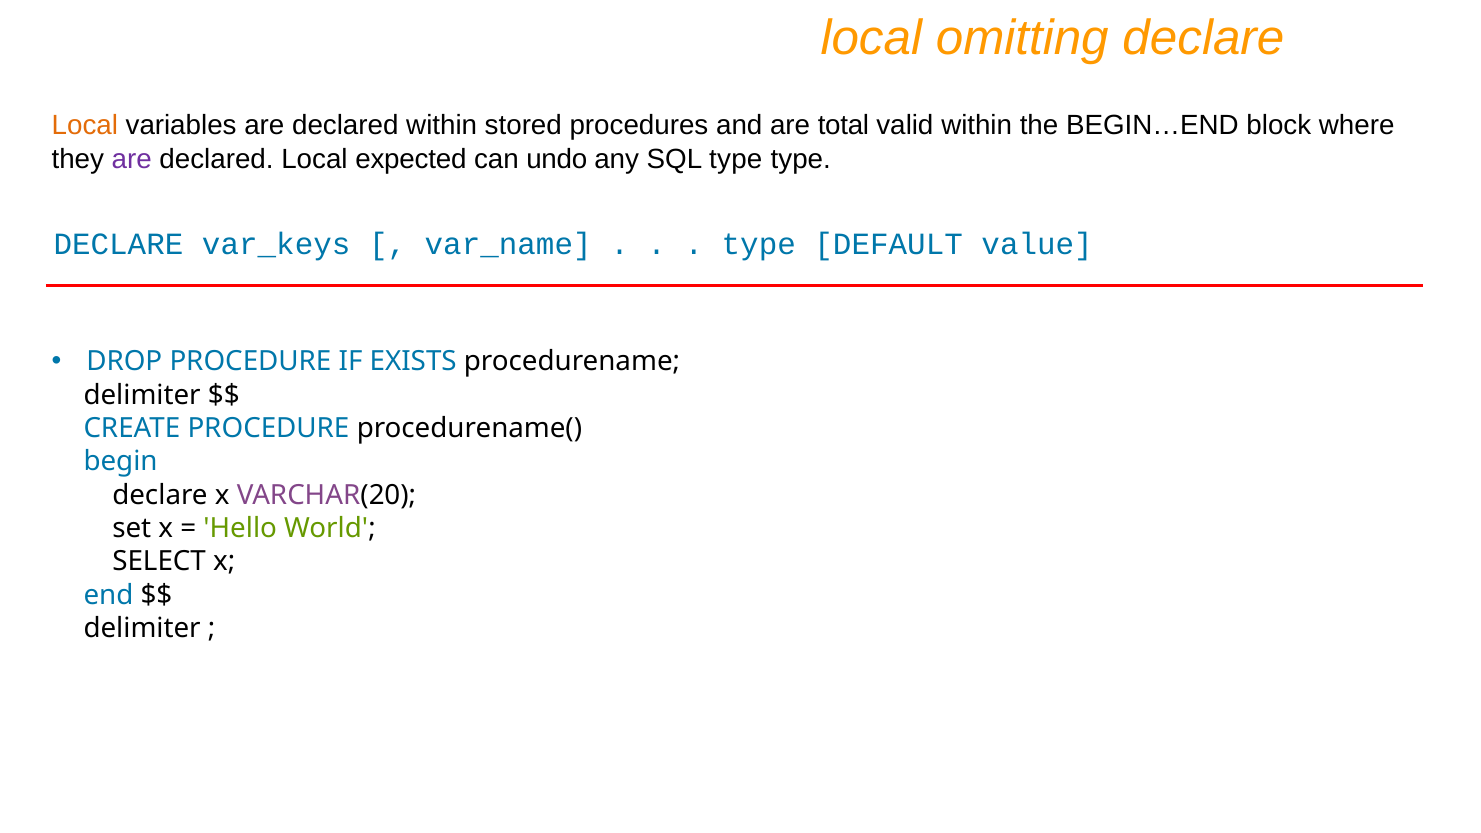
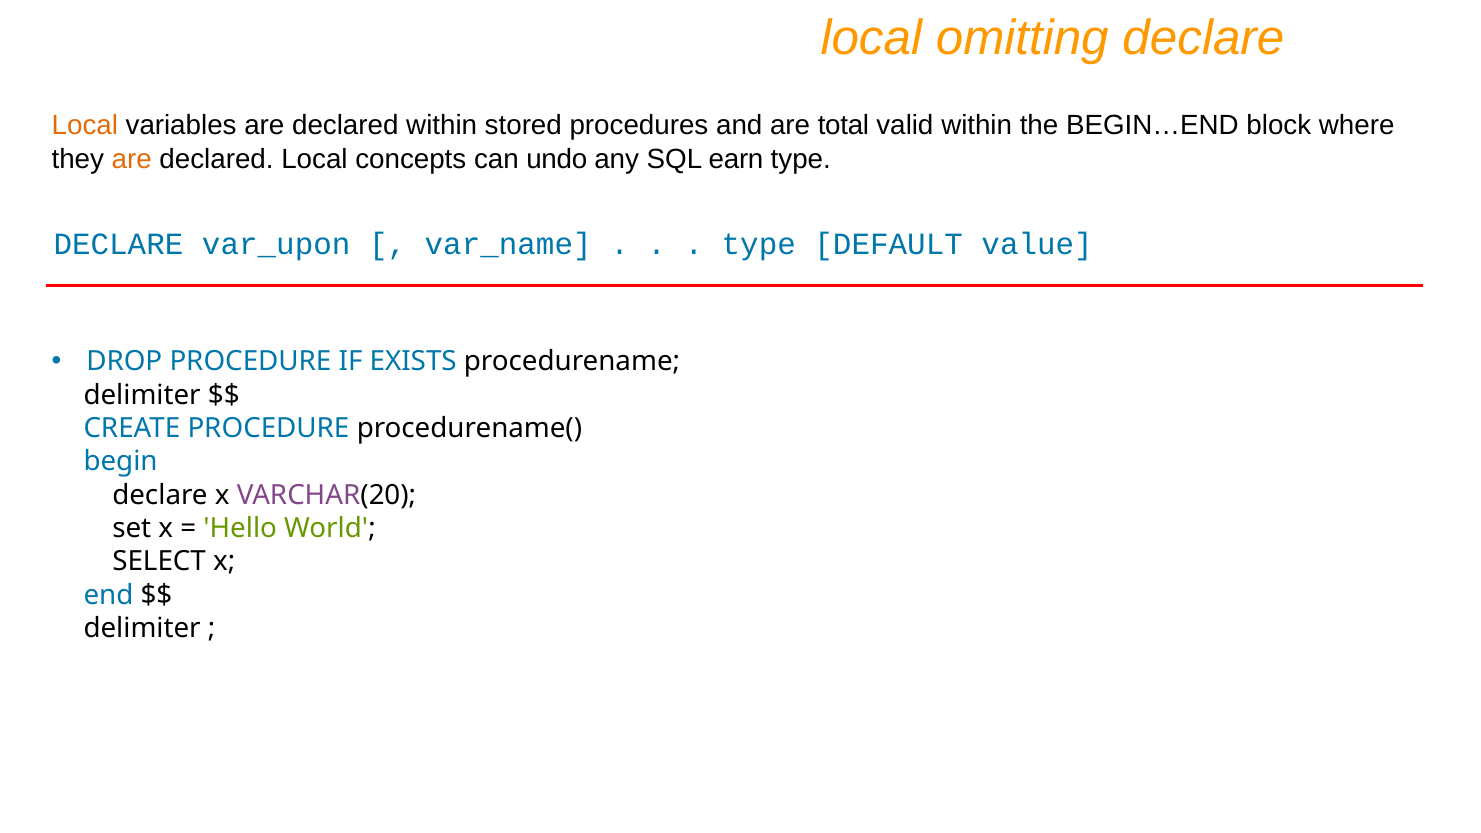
are colour: purple -> orange (132, 159)
expected: expected -> concepts (411, 159)
SQL type: type -> earn (736, 159)
var_keys: var_keys -> var_upon (276, 245)
